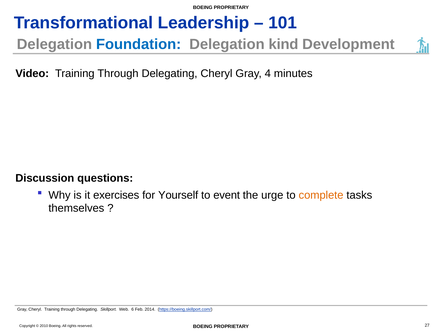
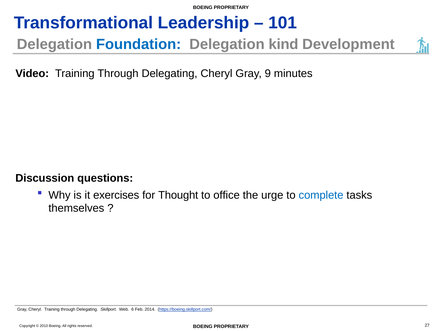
4: 4 -> 9 (268, 74)
Yourself: Yourself -> Thought (178, 195)
event: event -> office (227, 195)
complete colour: orange -> blue (321, 195)
